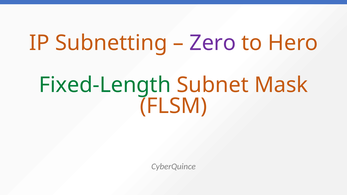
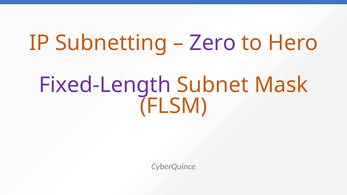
Fixed-Length colour: green -> purple (105, 85)
